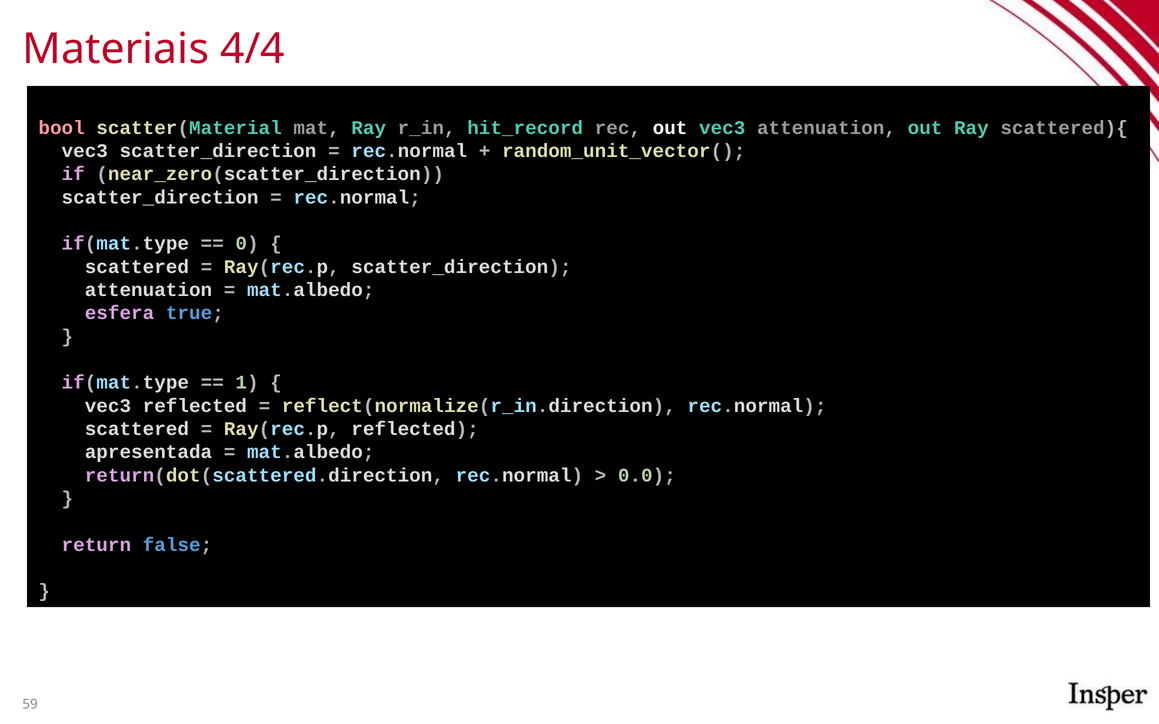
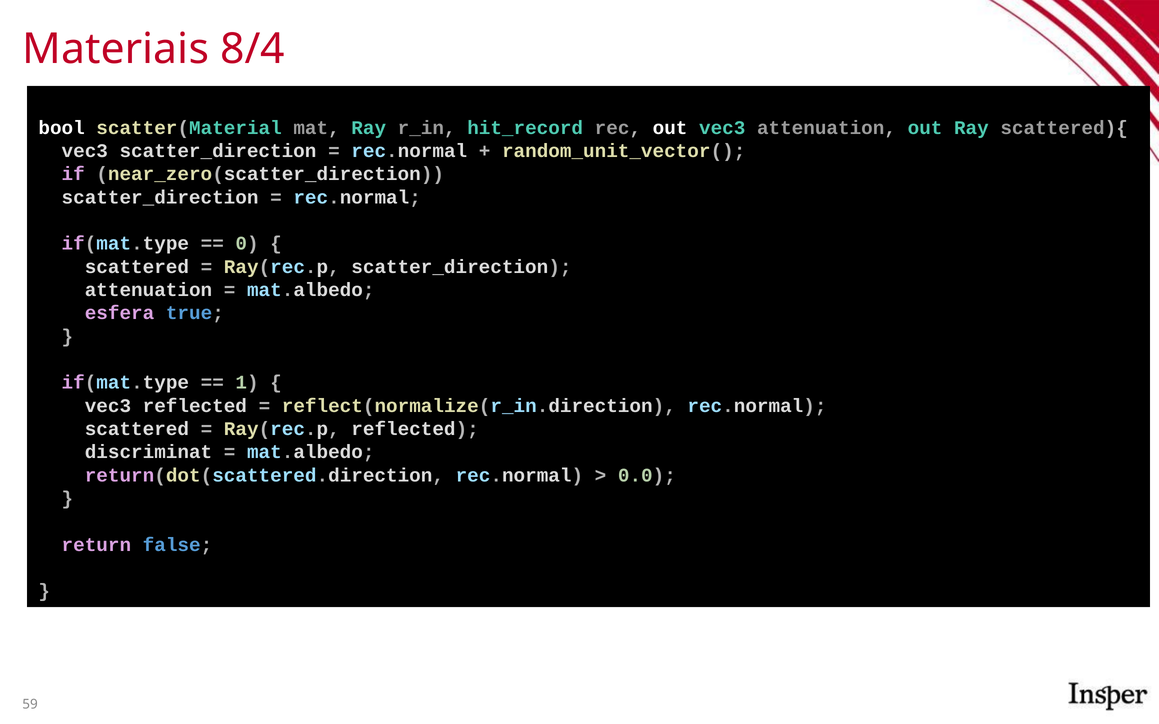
4/4: 4/4 -> 8/4 (253, 49)
bool colour: pink -> white (62, 128)
apresentada: apresentada -> discriminat (148, 452)
